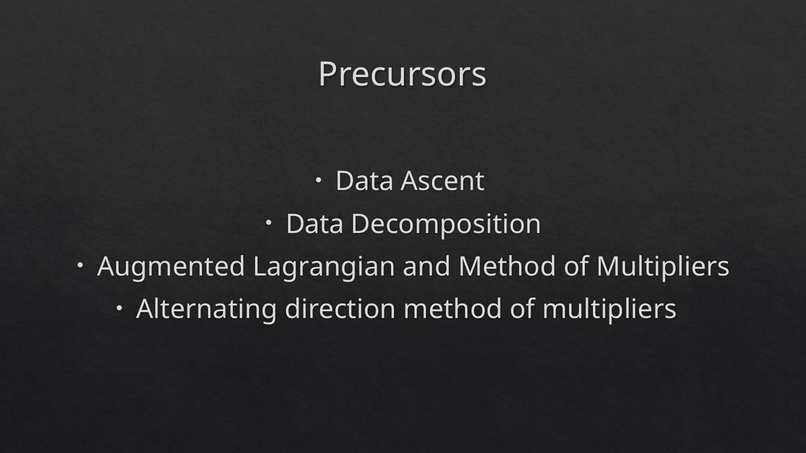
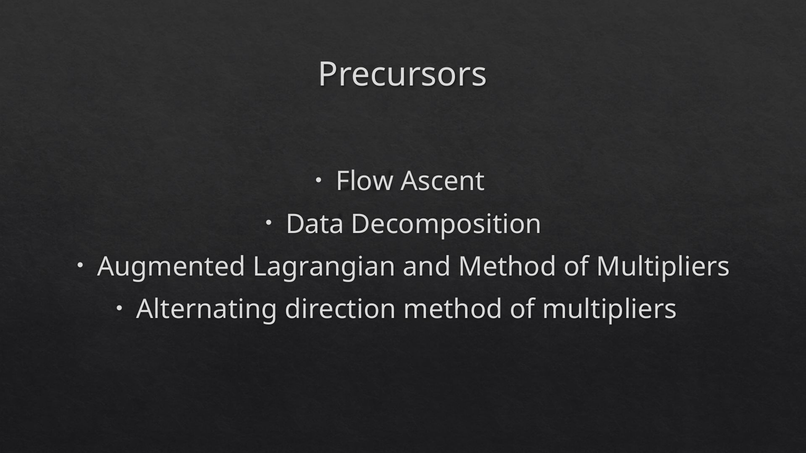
Data: Data -> Flow (365, 182)
